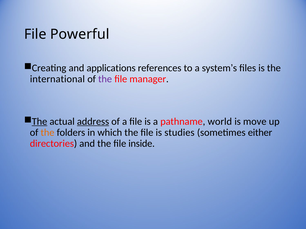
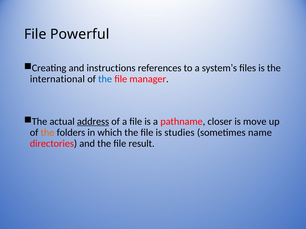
applications: applications -> instructions (111, 68)
the colour: purple -> blue (105, 79)
The underline: present -> none (40, 122)
world: world -> closer (220, 122)
either: either -> name (260, 133)
inside: inside -> result (142, 144)
